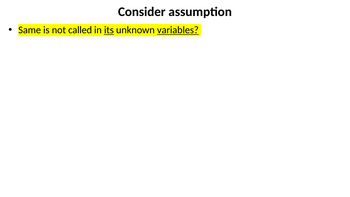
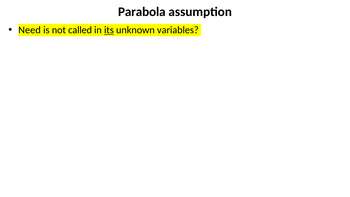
Consider: Consider -> Parabola (142, 12)
Same: Same -> Need (30, 30)
variables underline: present -> none (178, 30)
